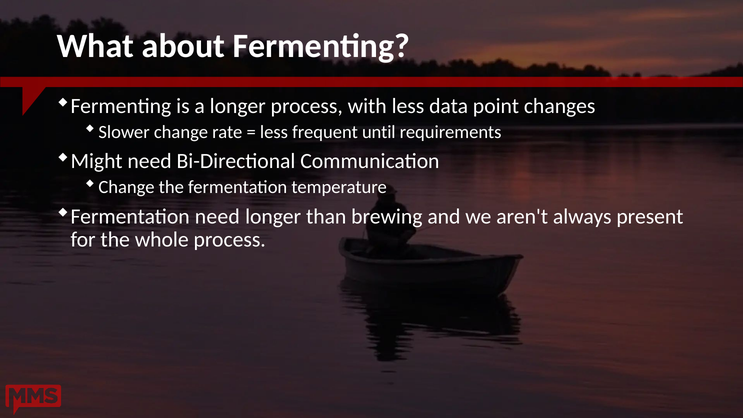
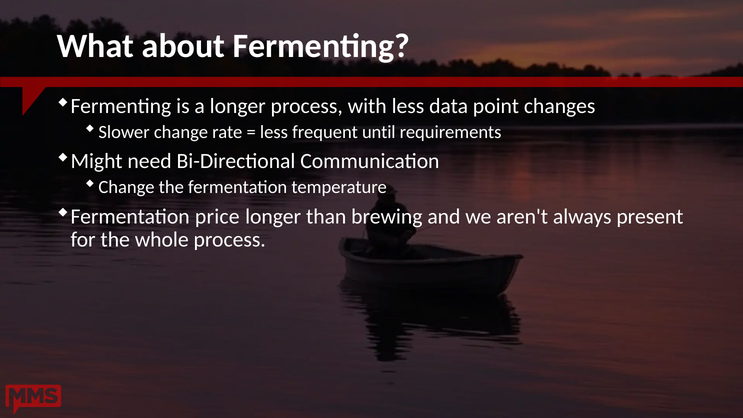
Fermentation need: need -> price (217, 216)
